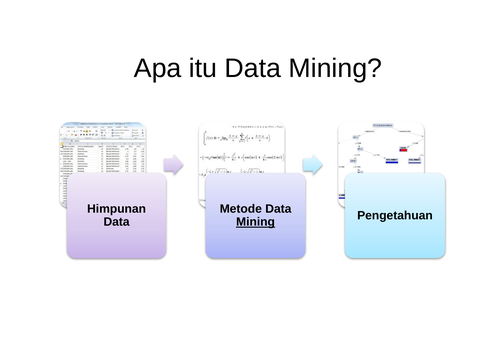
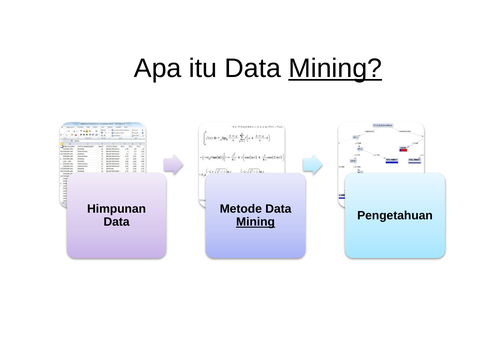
Mining underline: none -> present (335, 69)
